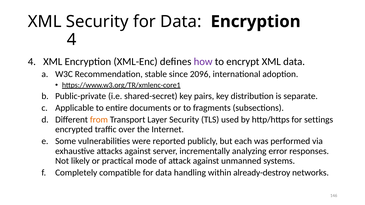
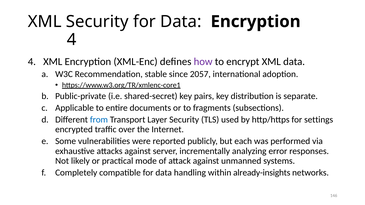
2096: 2096 -> 2057 (200, 74)
from colour: orange -> blue (99, 120)
already-destroy: already-destroy -> already-insights (262, 173)
